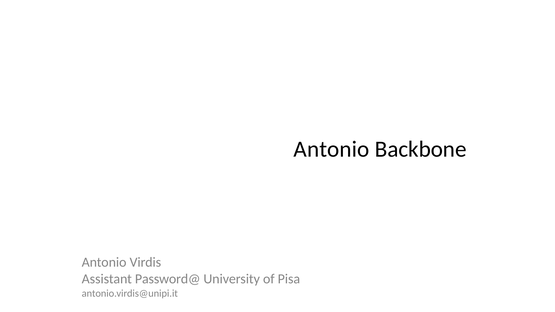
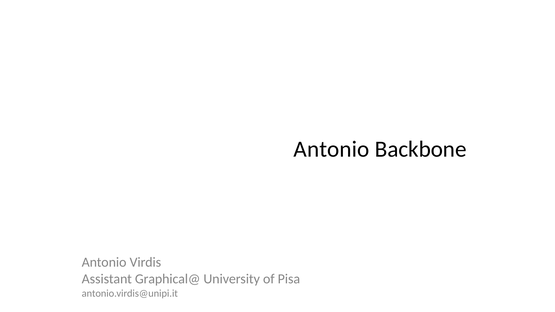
Password@: Password@ -> Graphical@ (168, 279)
